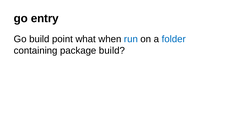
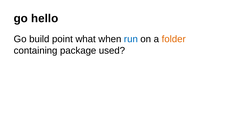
entry: entry -> hello (45, 18)
folder colour: blue -> orange (174, 39)
package build: build -> used (112, 50)
